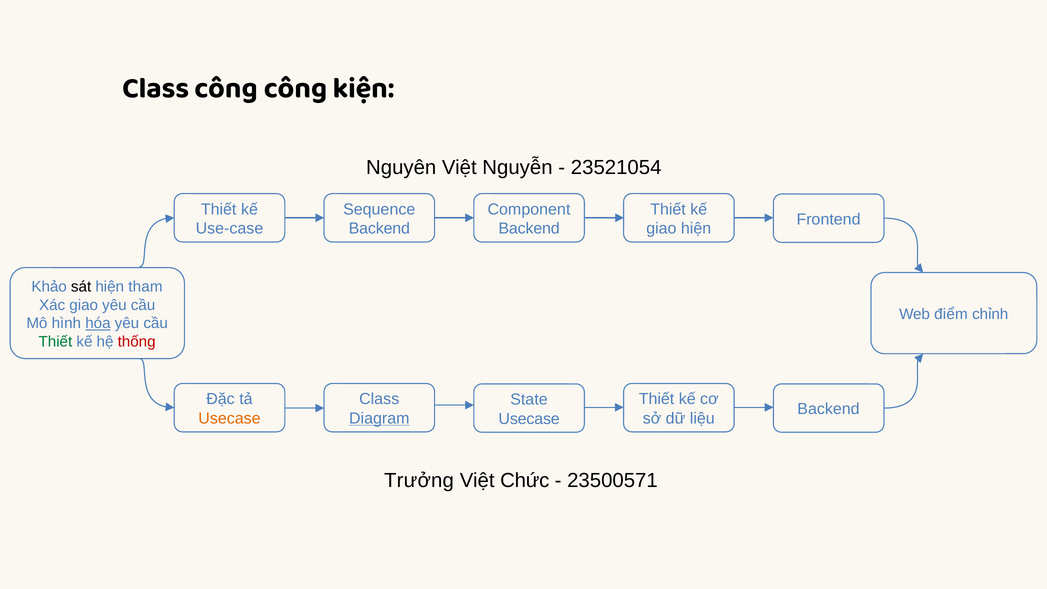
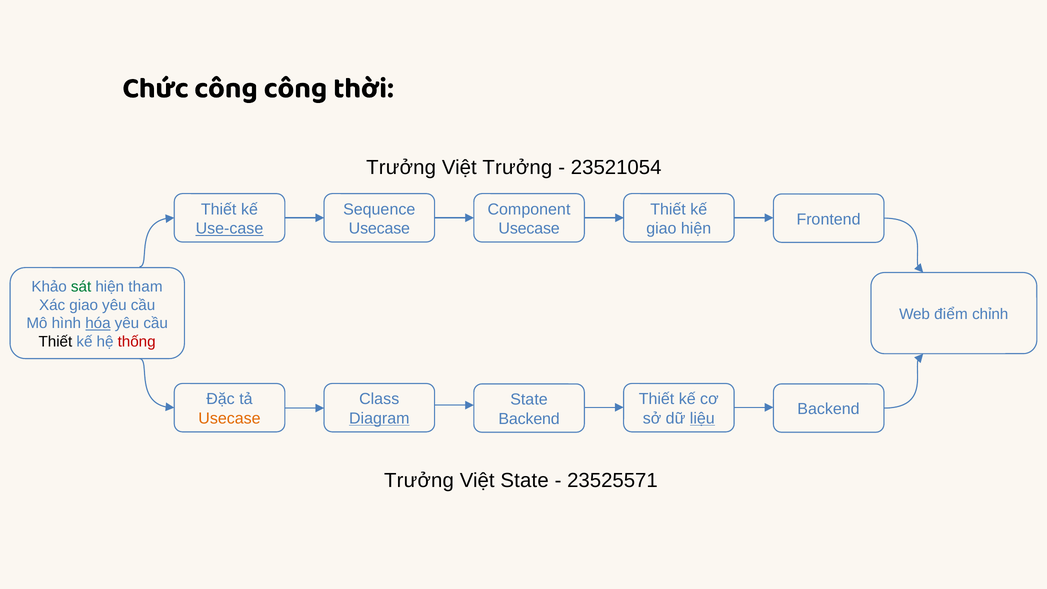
Class: Class -> Chức (156, 88)
kiện: kiện -> thời (364, 88)
Nguyên: Nguyên -> Trưởng (401, 167)
Việt Nguyễn: Nguyễn -> Trưởng (517, 167)
Use-case underline: none -> present (229, 228)
Backend: Backend -> Usecase (379, 228)
Backend: Backend -> Usecase (529, 228)
sát colour: black -> green (81, 287)
Thiết colour: green -> black (55, 342)
liệu underline: none -> present (702, 418)
Usecase: Usecase -> Backend (529, 419)
Việt Chức: Chức -> State (525, 481)
23500571: 23500571 -> 23525571 (612, 481)
